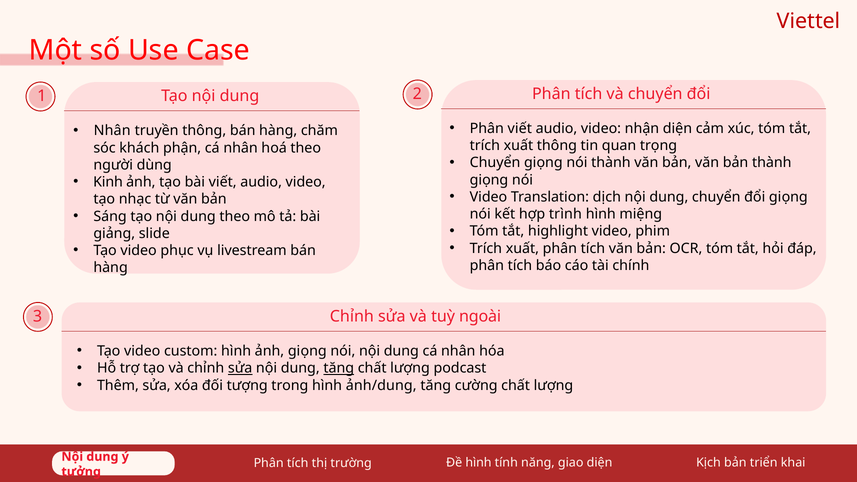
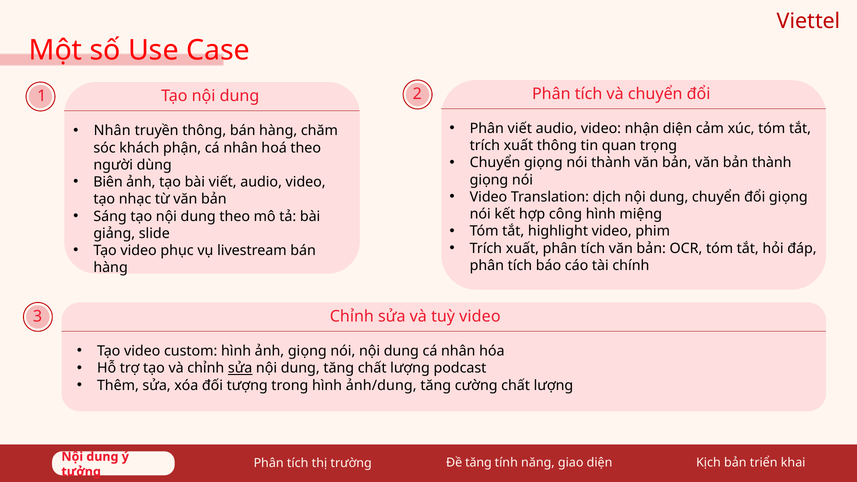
Kinh: Kinh -> Biên (108, 182)
trình: trình -> công (565, 214)
tuỳ ngoài: ngoài -> video (480, 316)
tăng underline: present -> none (339, 368)
Đề hình: hình -> tăng (478, 463)
